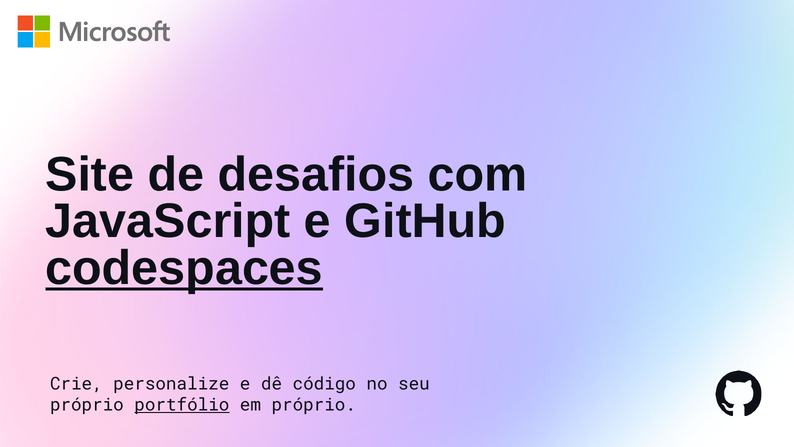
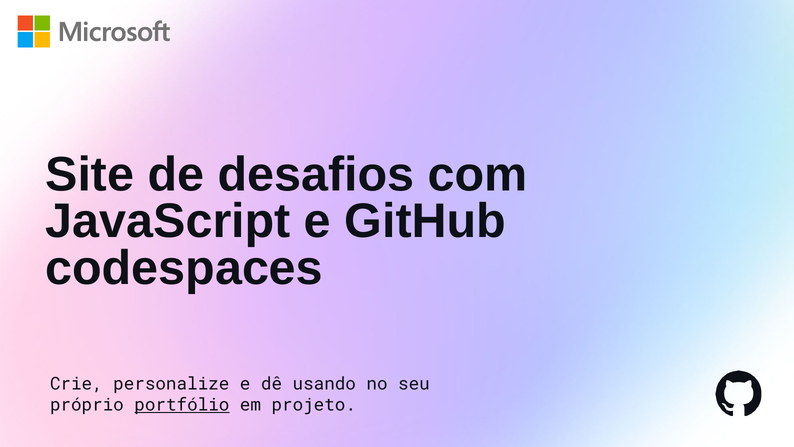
codespaces underline: present -> none (184, 268)
código: código -> usando (324, 383)
em próprio: próprio -> projeto (314, 405)
